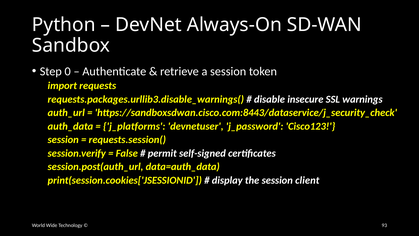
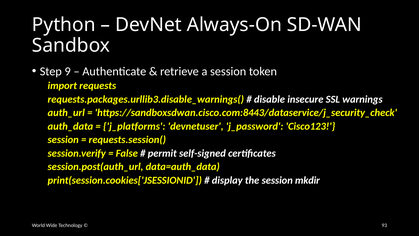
0: 0 -> 9 (68, 71)
client: client -> mkdir (307, 180)
